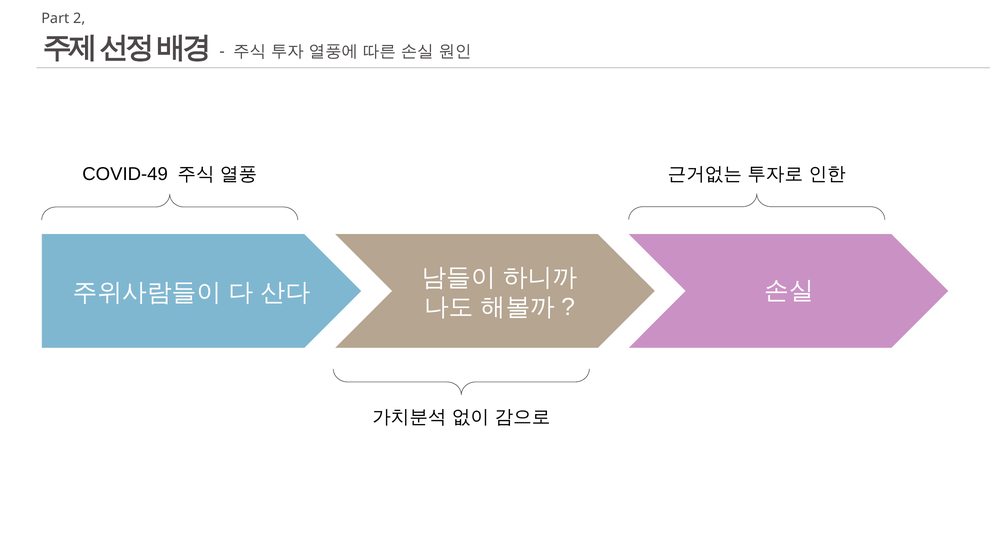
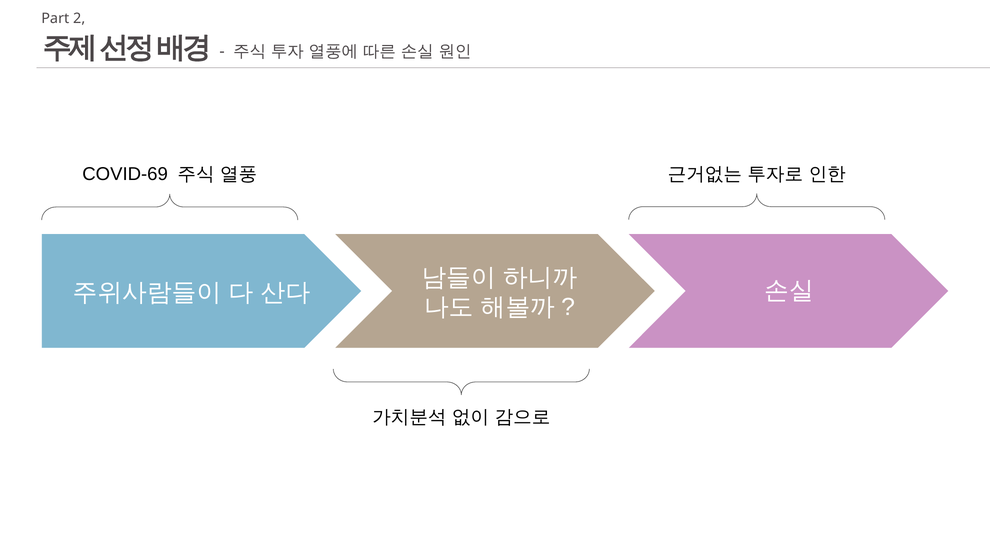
COVID-49: COVID-49 -> COVID-69 (125, 174)
